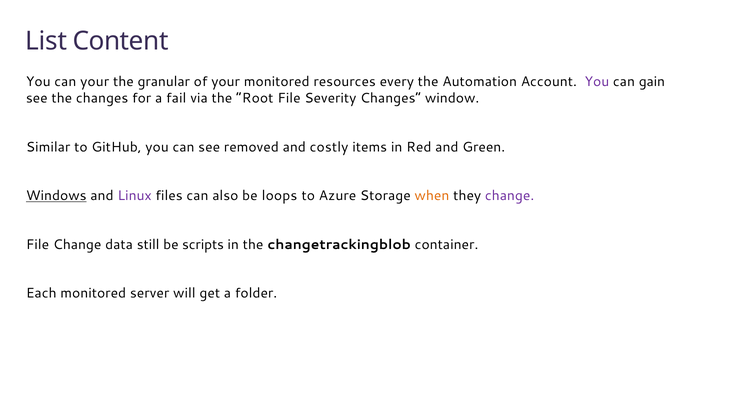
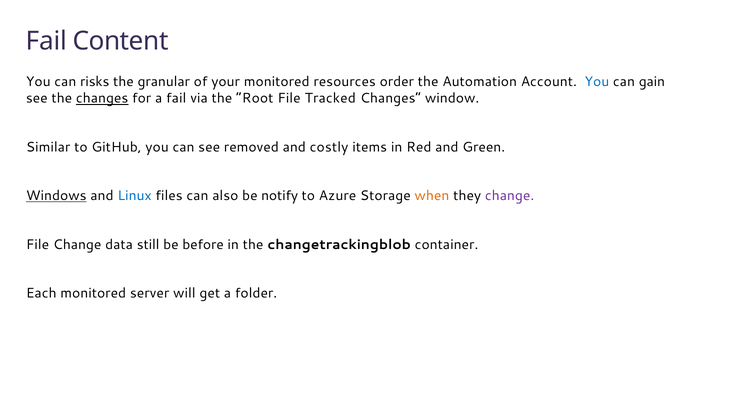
List: List -> Fail (46, 41)
can your: your -> risks (95, 82)
every: every -> order (397, 82)
You colour: purple -> blue (597, 82)
changes underline: none -> present (102, 98)
Severity: Severity -> Tracked (330, 98)
Linux colour: purple -> blue (135, 196)
loops: loops -> notify (280, 196)
scripts: scripts -> before (203, 245)
